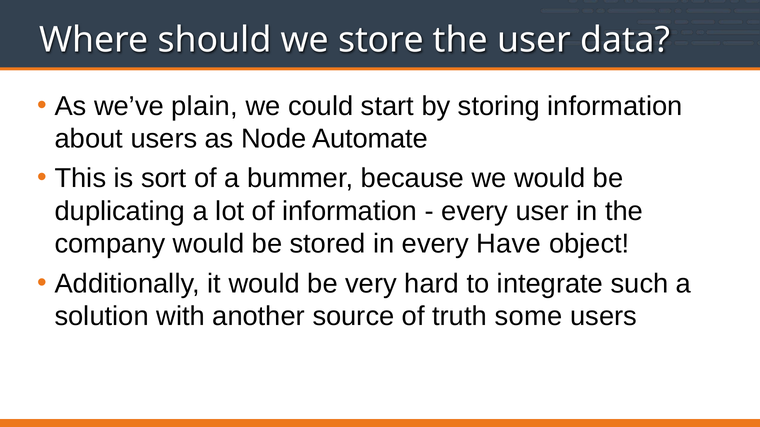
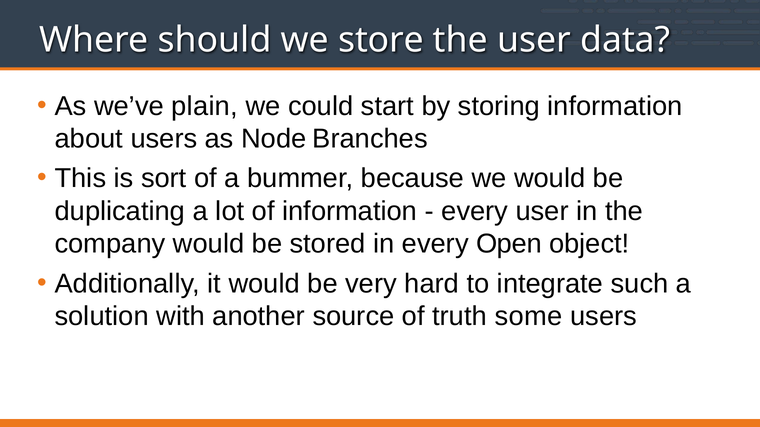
Automate: Automate -> Branches (370, 139)
Have: Have -> Open (509, 244)
